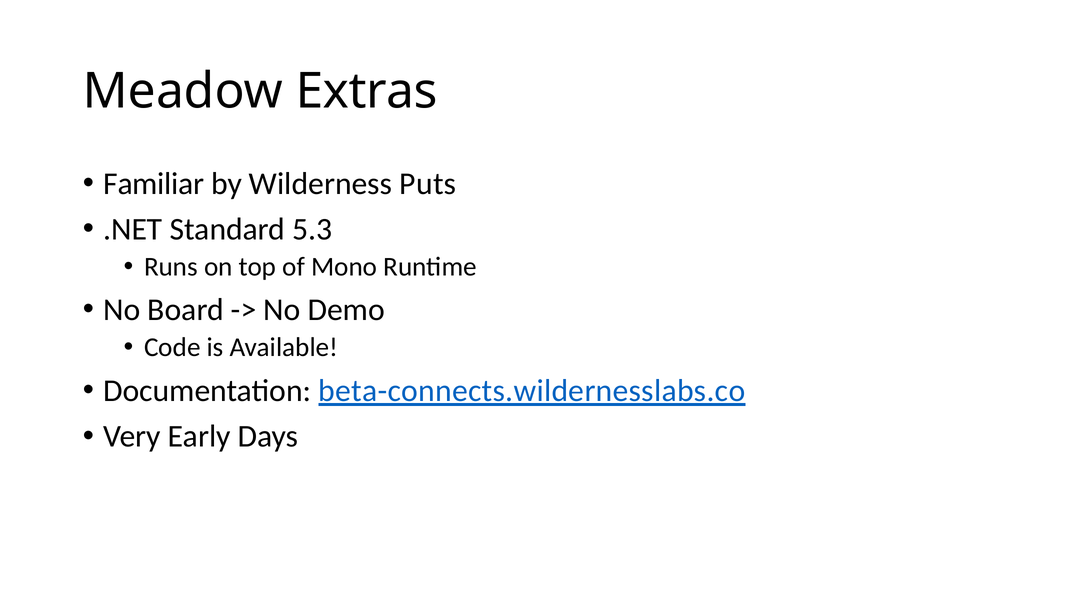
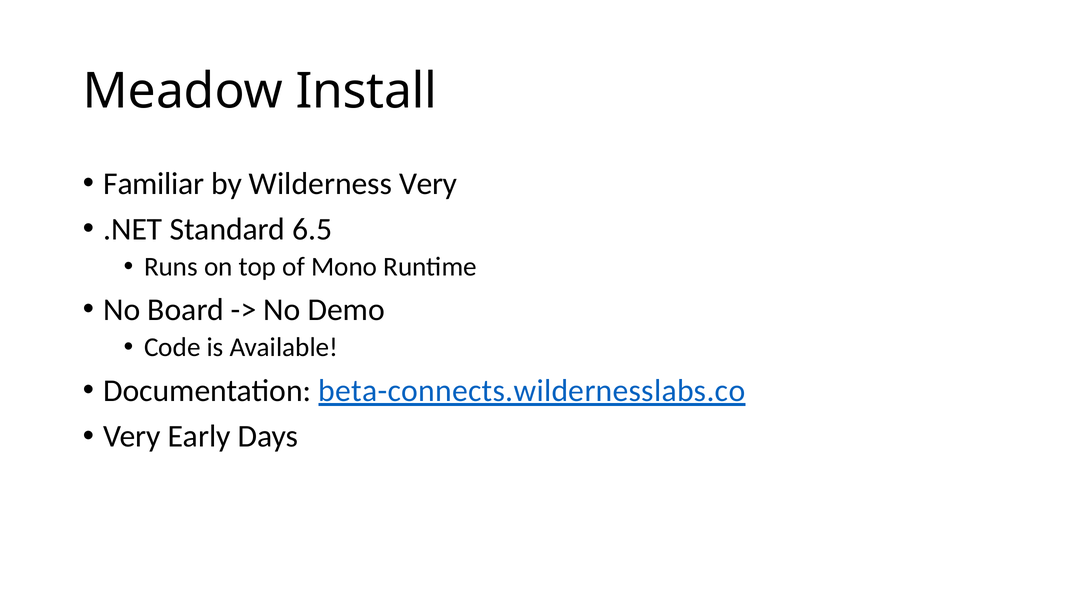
Extras: Extras -> Install (366, 91)
Wilderness Puts: Puts -> Very (428, 184)
5.3: 5.3 -> 6.5 (312, 229)
